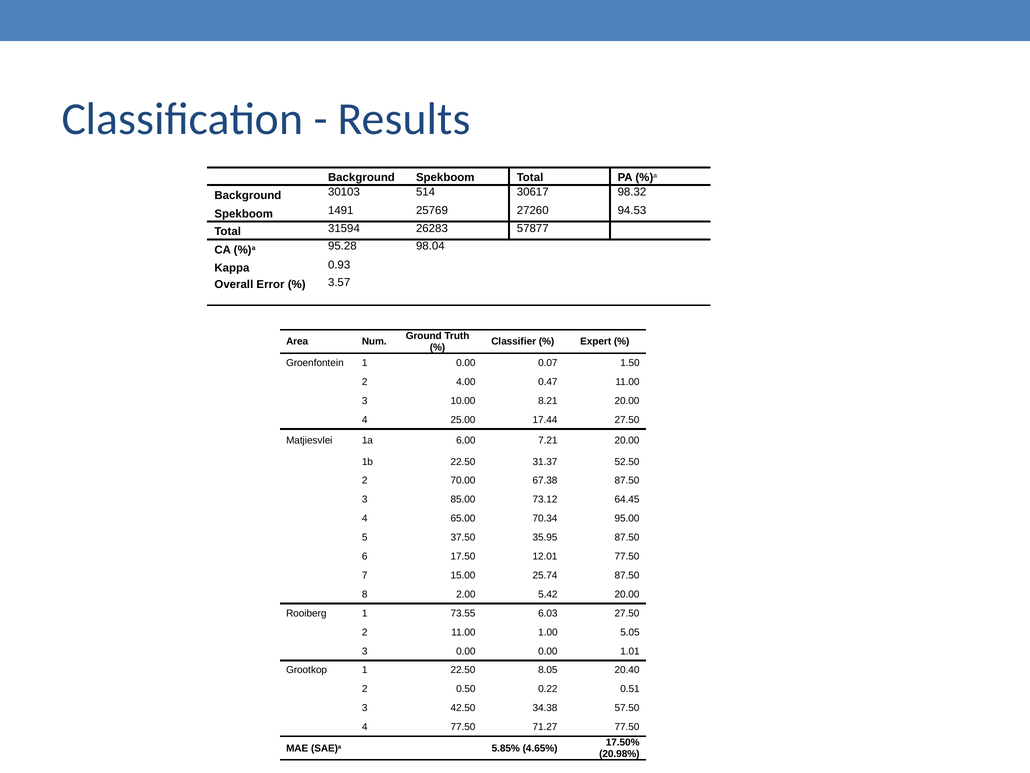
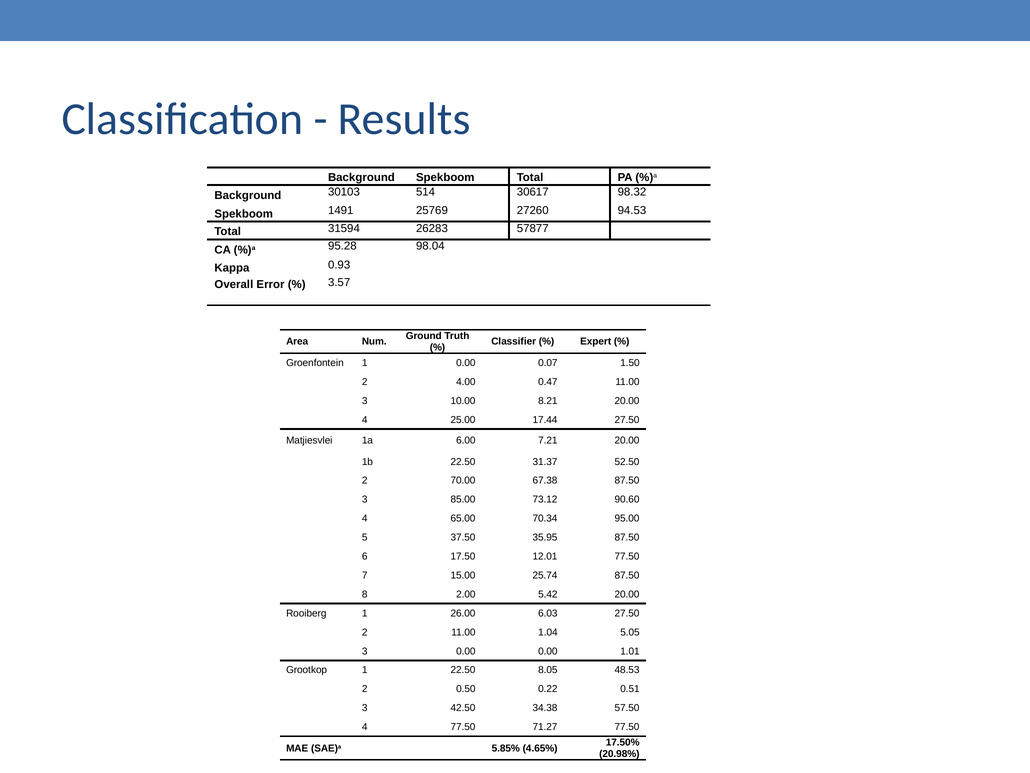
64.45: 64.45 -> 90.60 (627, 499)
73.55: 73.55 -> 26.00 (463, 613)
1.00: 1.00 -> 1.04 (548, 632)
20.40: 20.40 -> 48.53 (627, 670)
